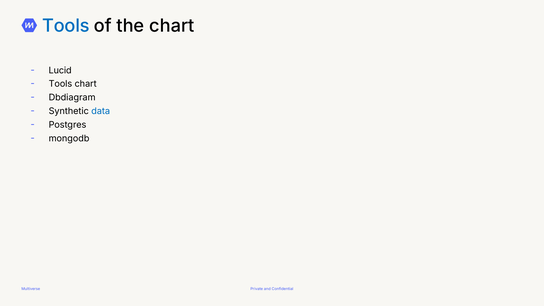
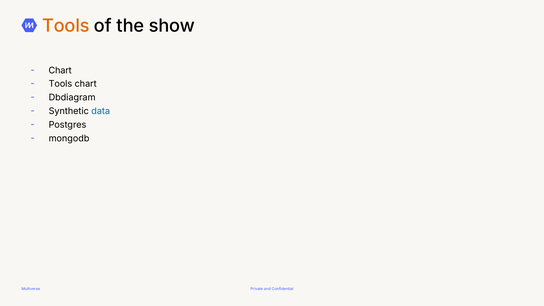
Tools colour: blue -> orange (66, 26)
the chart: chart -> show (172, 26)
Lucid: Lucid -> Chart (60, 70)
